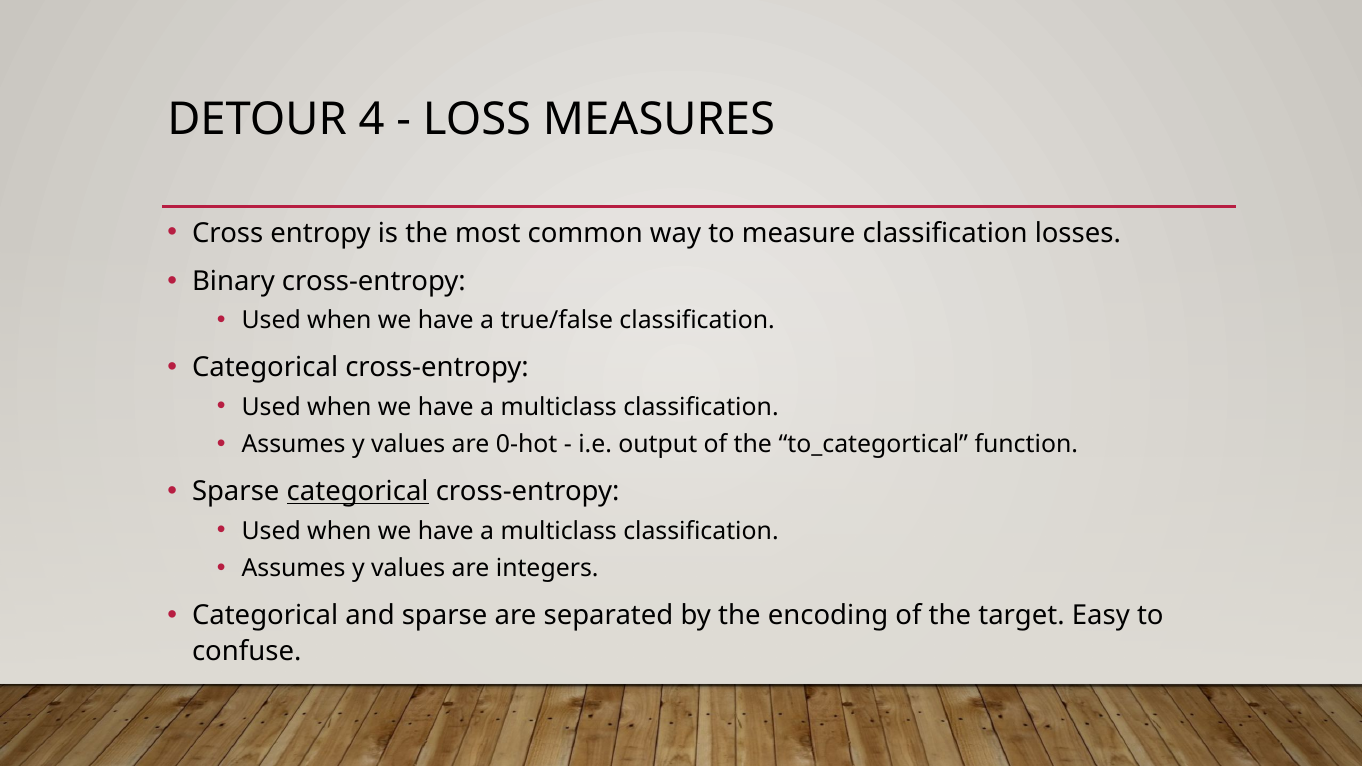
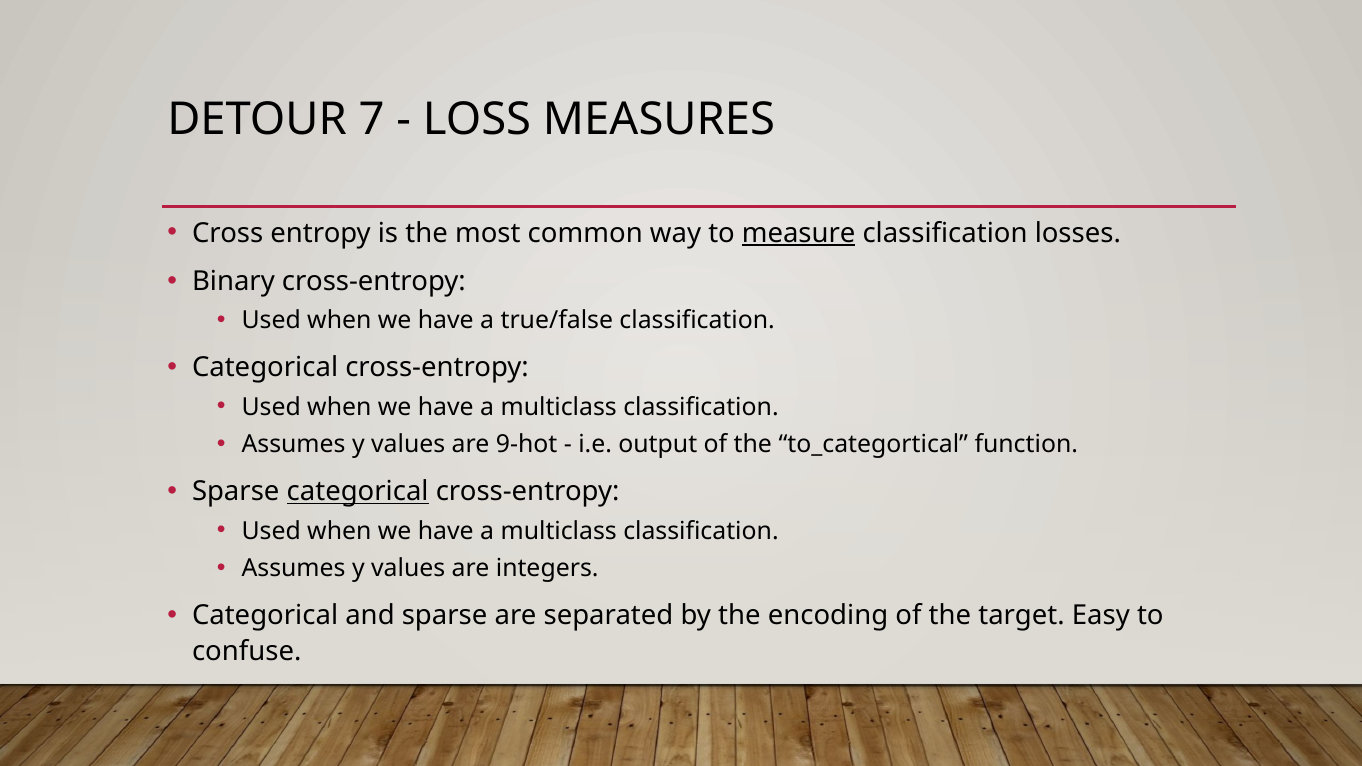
4: 4 -> 7 (372, 119)
measure underline: none -> present (799, 233)
0-hot: 0-hot -> 9-hot (527, 445)
